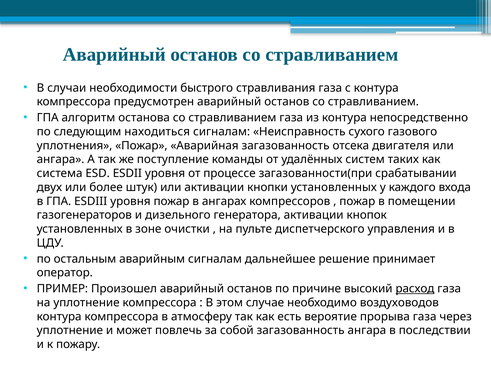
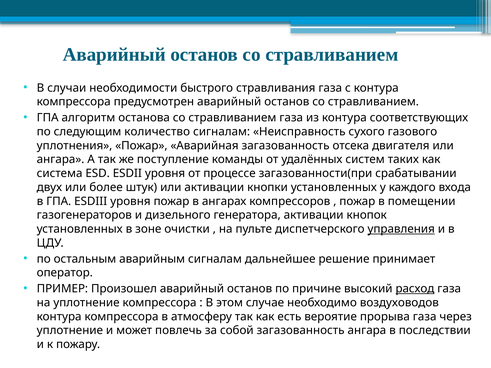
непосредственно: непосредственно -> соответствующих (419, 118)
находиться: находиться -> количество (157, 132)
управления underline: none -> present (401, 229)
